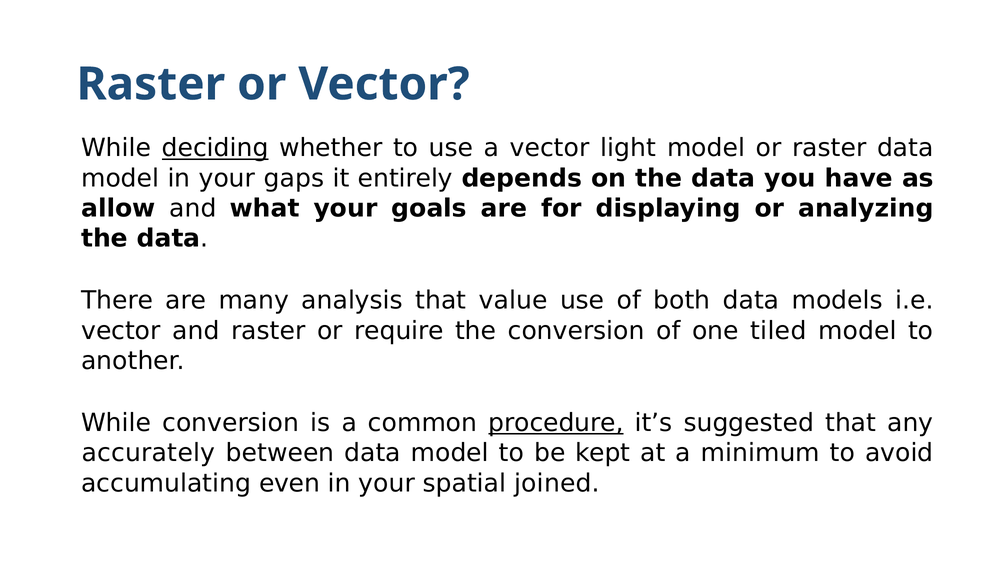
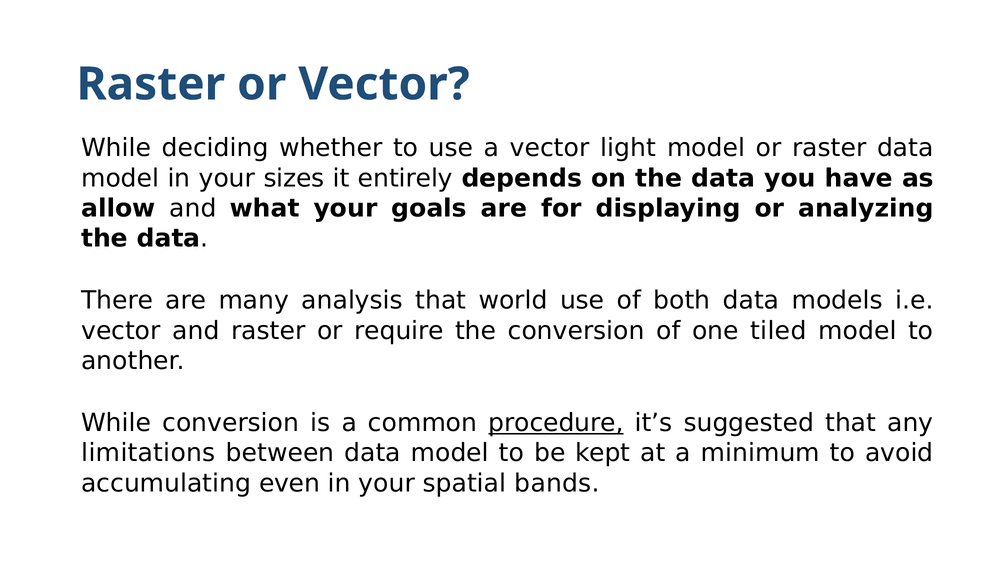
deciding underline: present -> none (215, 148)
gaps: gaps -> sizes (294, 178)
value: value -> world (513, 301)
accurately: accurately -> limitations (148, 453)
joined: joined -> bands (557, 483)
